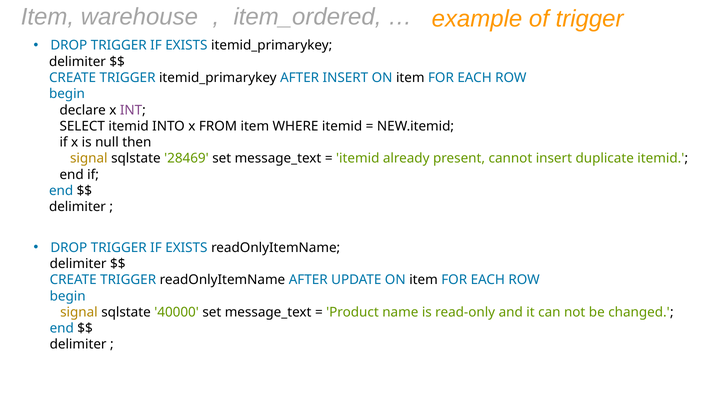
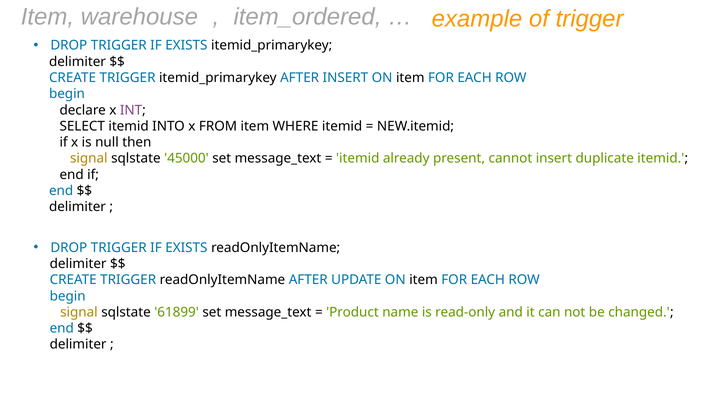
28469: 28469 -> 45000 (186, 159)
40000: 40000 -> 61899 (177, 313)
